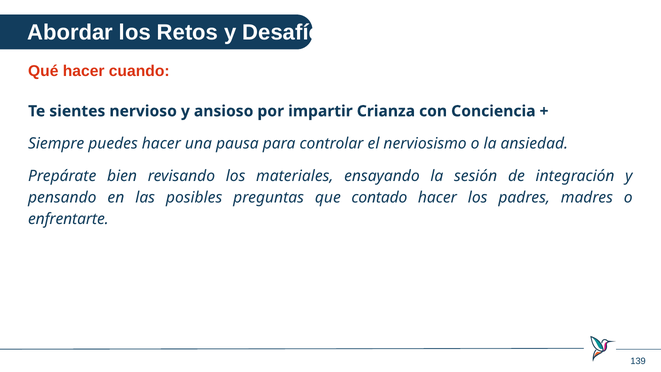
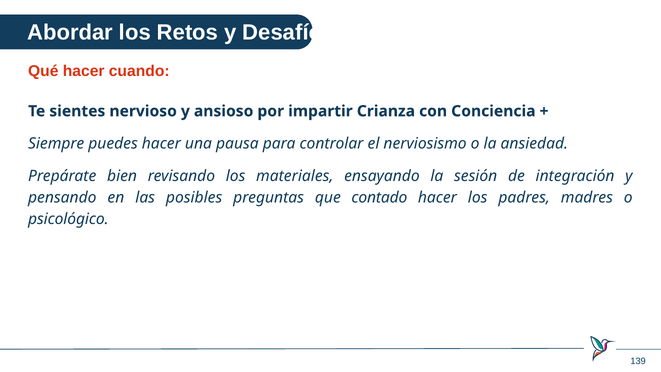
enfrentarte: enfrentarte -> psicológico (68, 219)
